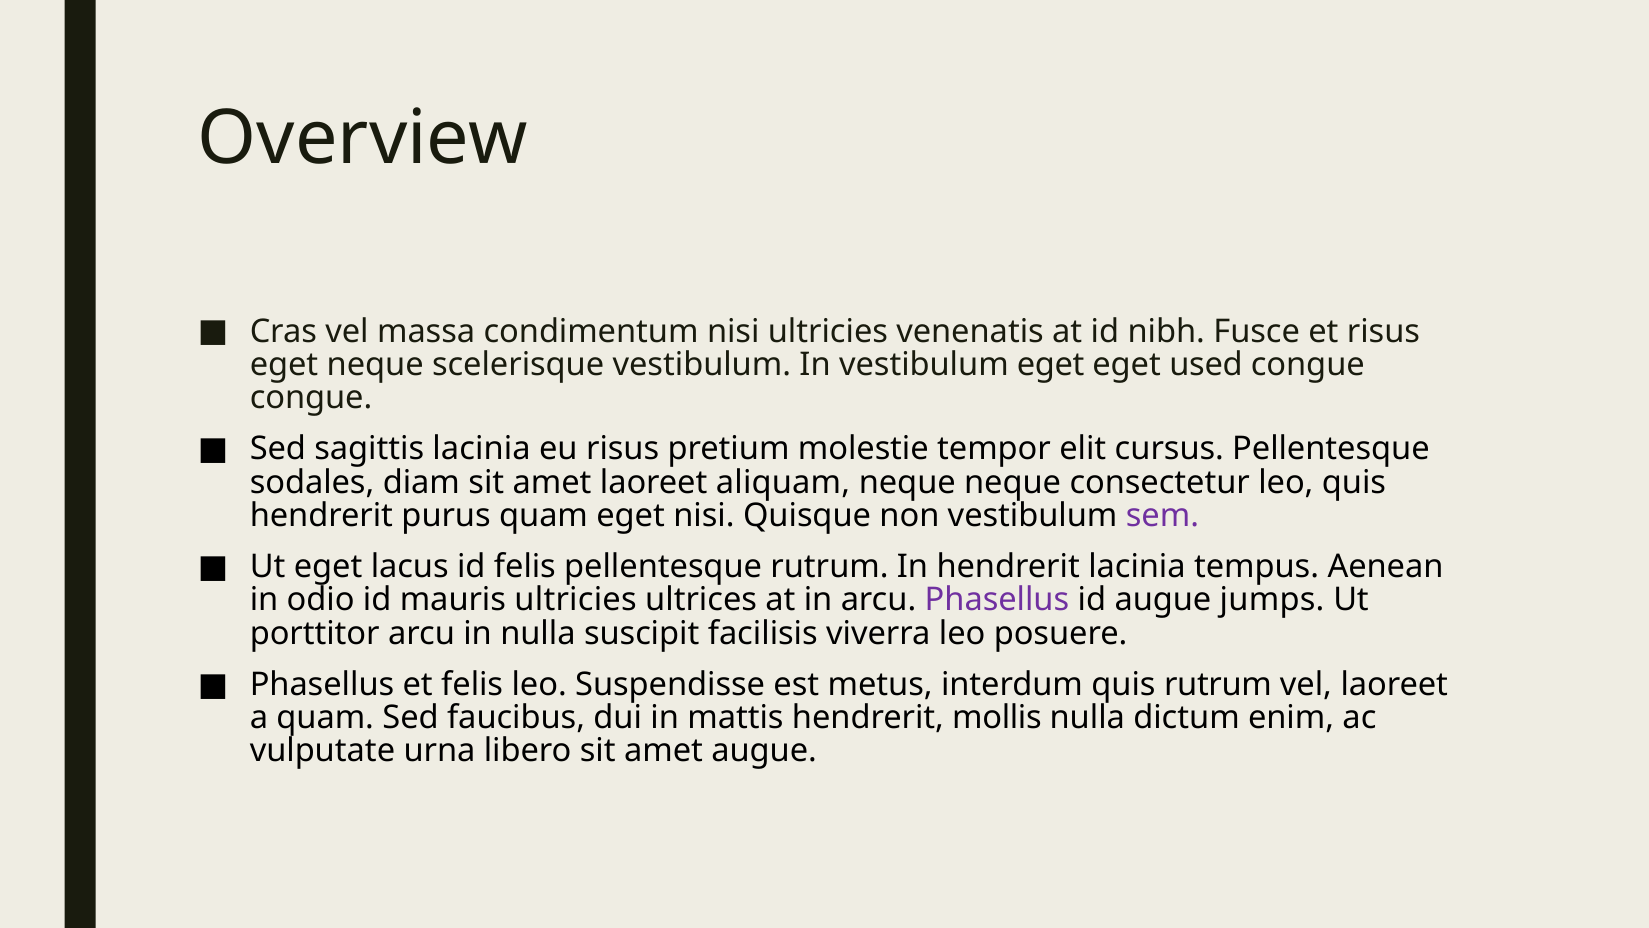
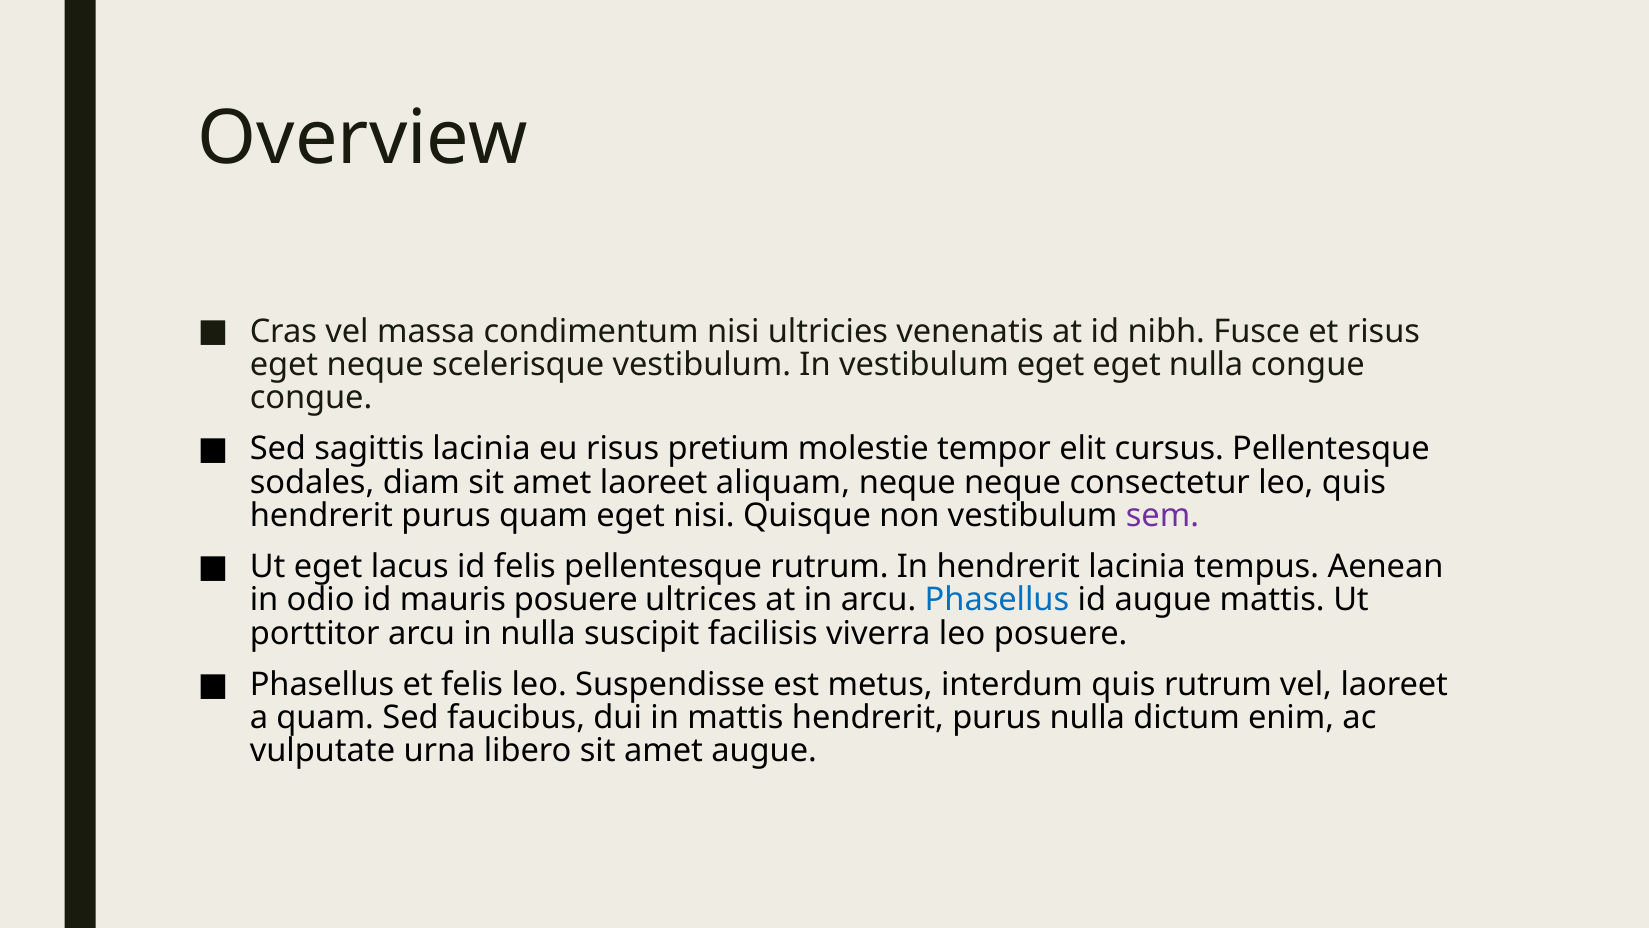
eget used: used -> nulla (1206, 364)
mauris ultricies: ultricies -> posuere (576, 600)
Phasellus colour: purple -> blue (997, 600)
augue jumps: jumps -> mattis (1272, 600)
mattis hendrerit mollis: mollis -> purus (997, 718)
